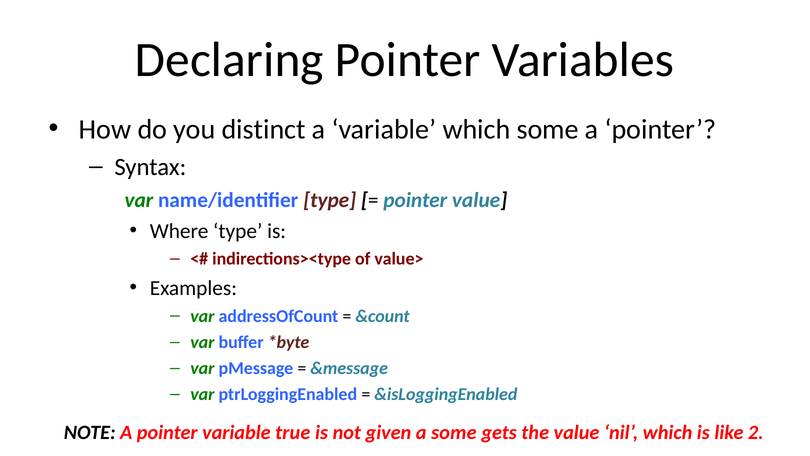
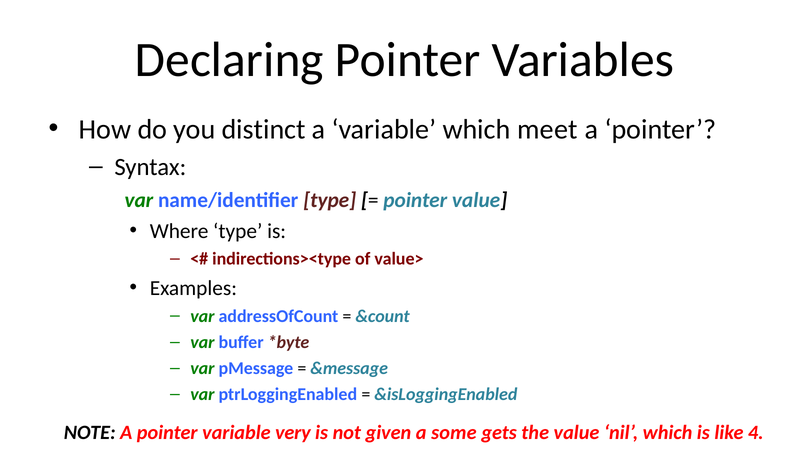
which some: some -> meet (547, 129)
true: true -> very (293, 432)
2: 2 -> 4 (756, 432)
